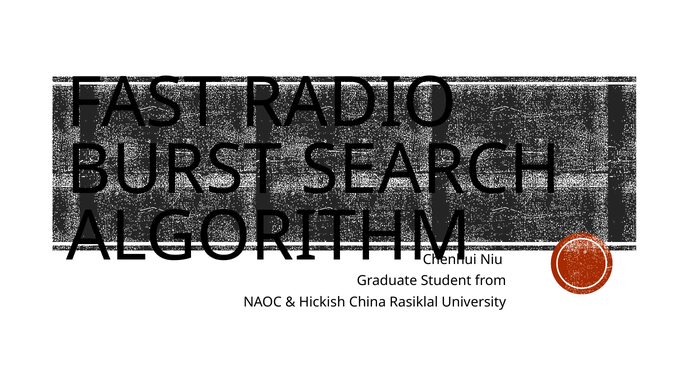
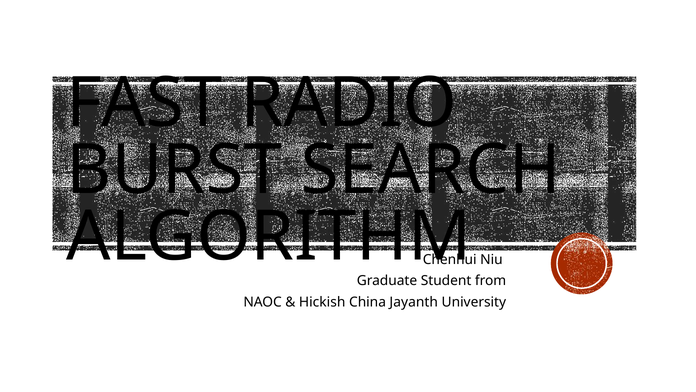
Rasiklal: Rasiklal -> Jayanth (414, 302)
